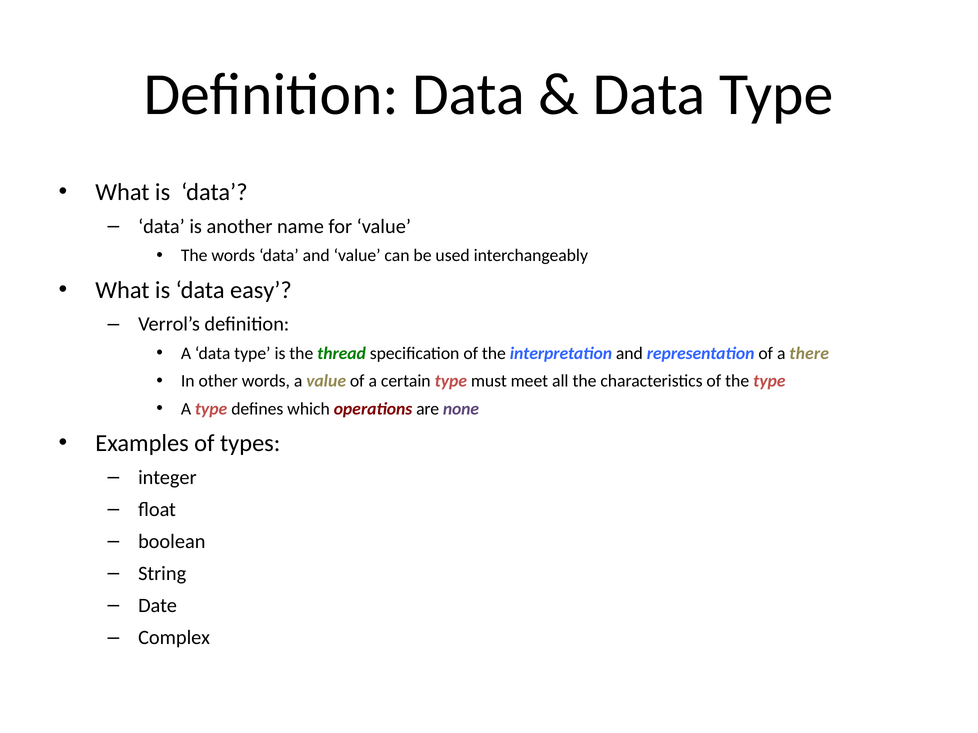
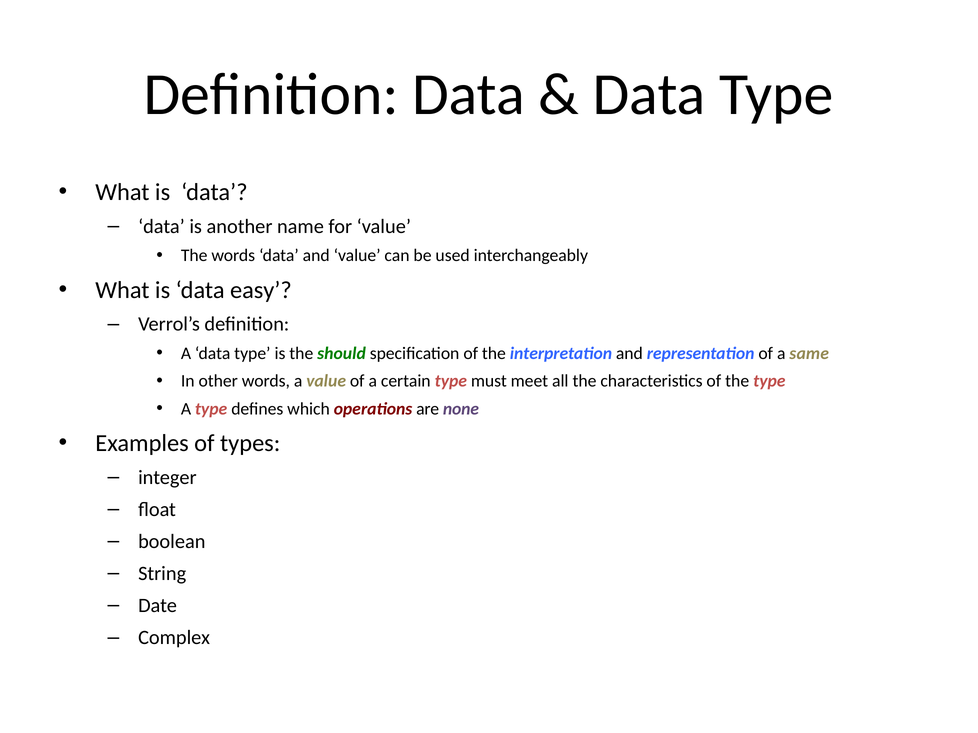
thread: thread -> should (342, 354)
there: there -> same (809, 354)
